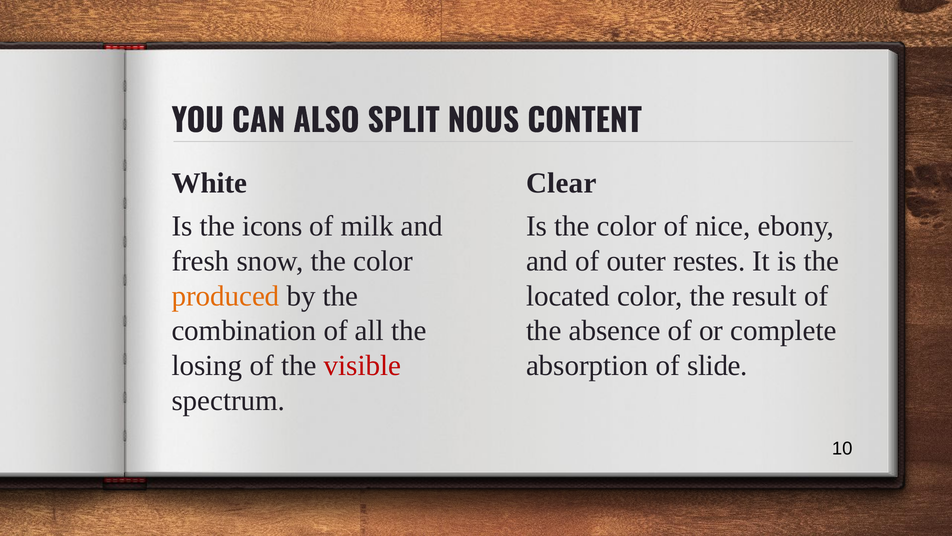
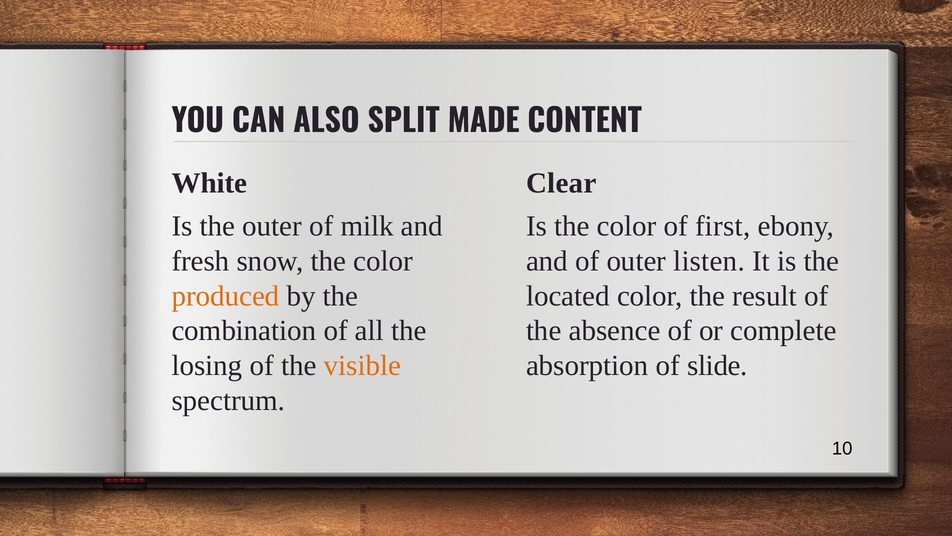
NOUS: NOUS -> MADE (484, 121)
the icons: icons -> outer (272, 226)
nice: nice -> first (723, 226)
restes: restes -> listen (709, 261)
visible colour: red -> orange (362, 365)
